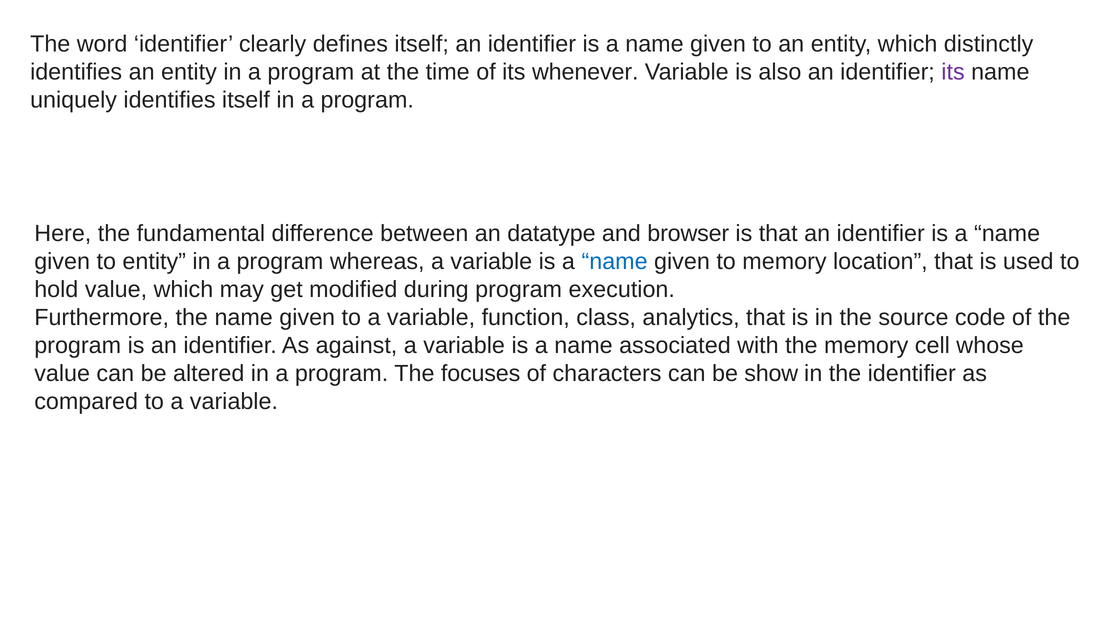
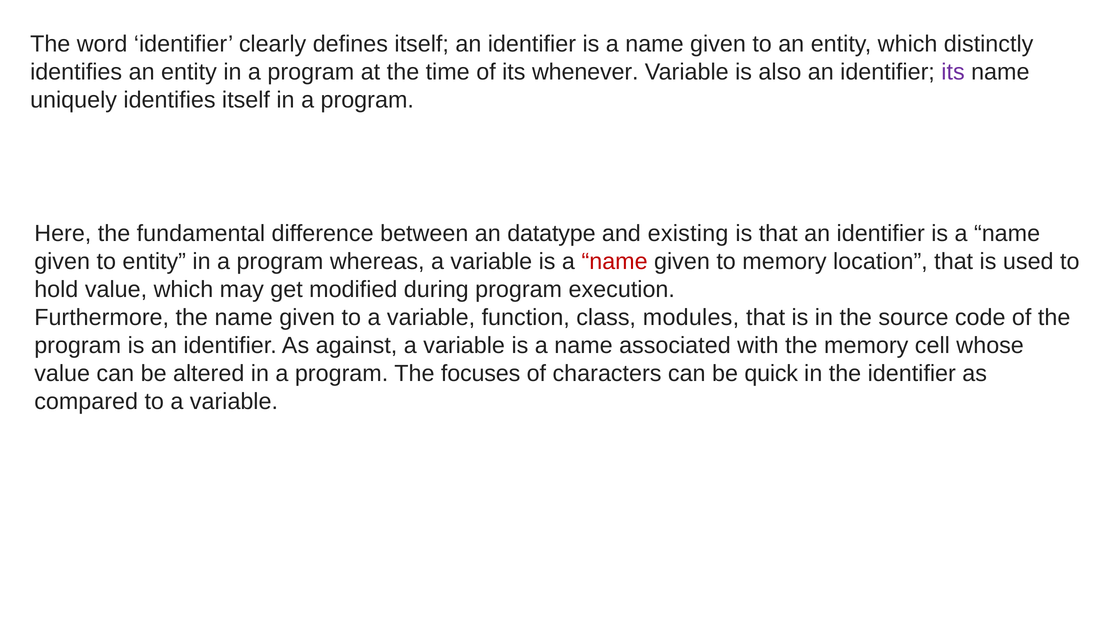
browser: browser -> existing (688, 233)
name colour: blue -> red (615, 261)
analytics: analytics -> modules (691, 317)
show: show -> quick (771, 373)
